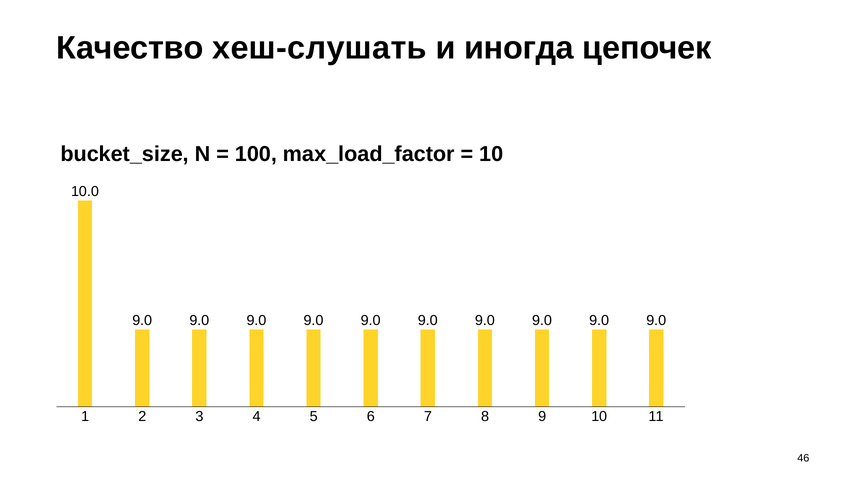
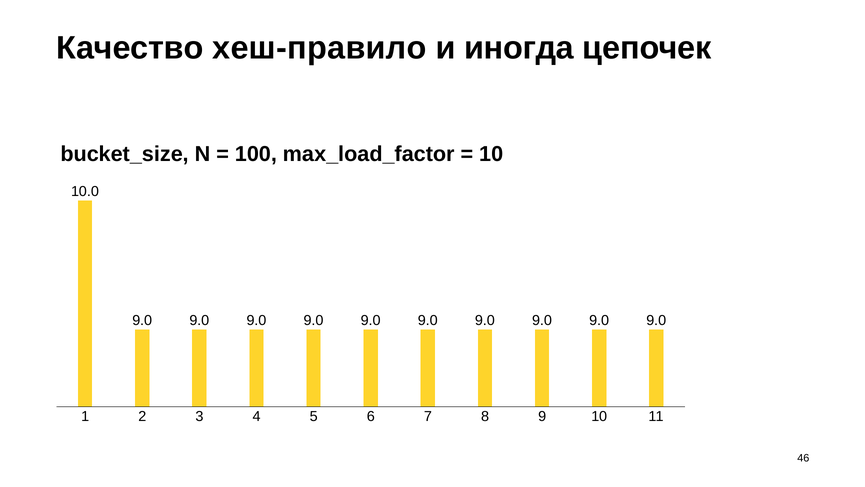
хеш-слушать: хеш-слушать -> хеш-правило (319, 48)
